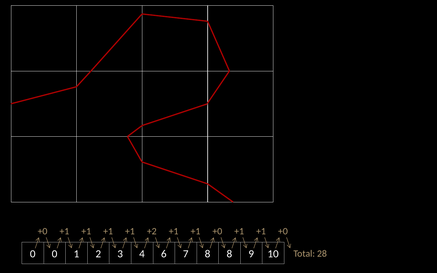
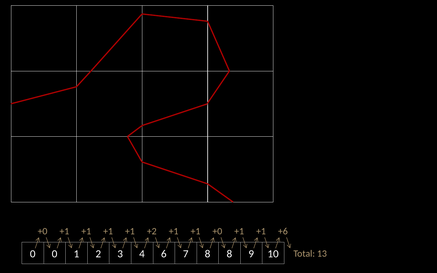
+0 +1 +1 +0: +0 -> +6 (283, 231)
28: 28 -> 13 (322, 254)
